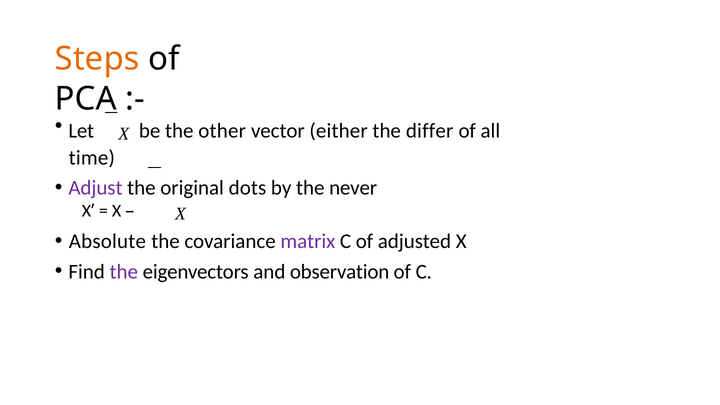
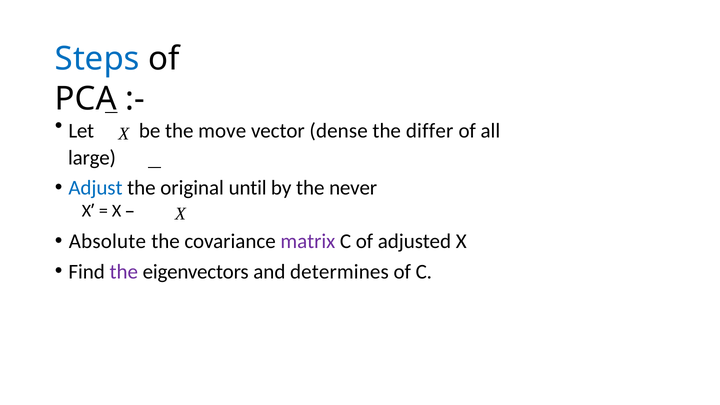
Steps colour: orange -> blue (97, 59)
other: other -> move (222, 131)
either: either -> dense (339, 131)
time: time -> large (92, 158)
Adjust colour: purple -> blue (95, 188)
dots: dots -> until (248, 188)
observation: observation -> determines (339, 272)
